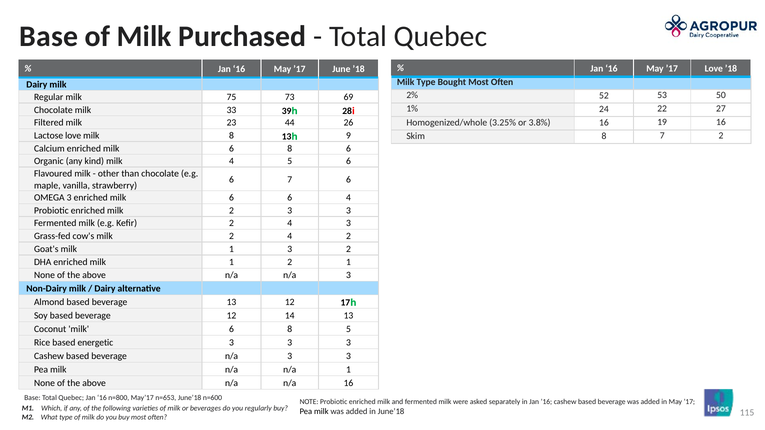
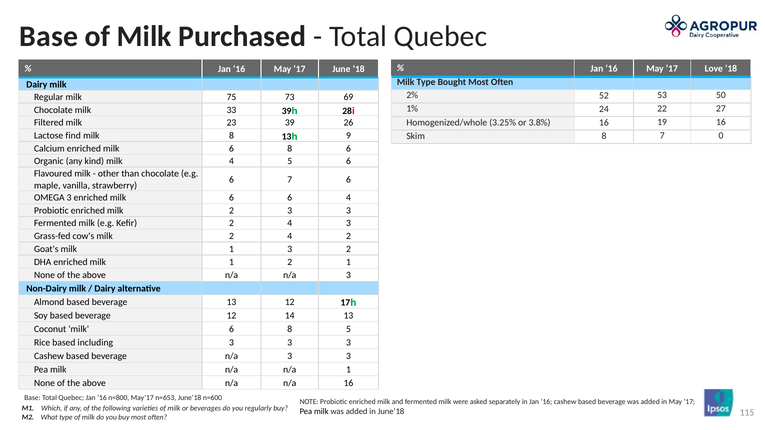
23 44: 44 -> 39 (290, 123)
Lactose love: love -> find (73, 136)
7 2: 2 -> 0 (721, 136)
energetic: energetic -> including (95, 343)
